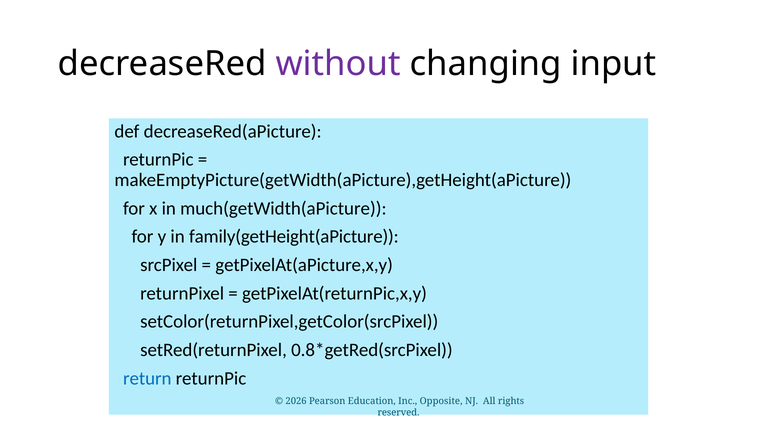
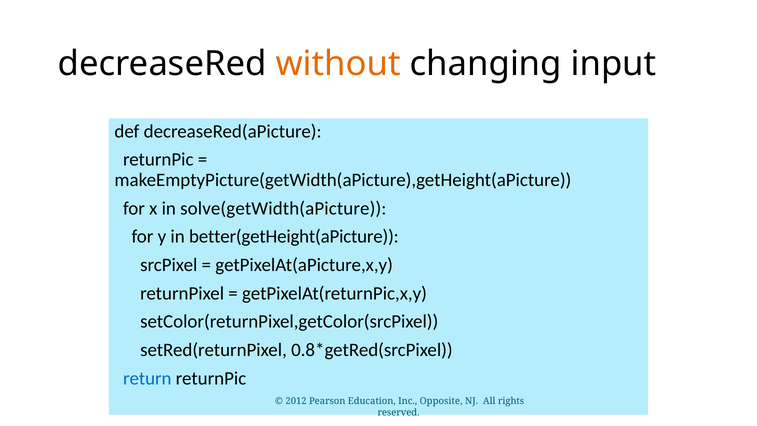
without colour: purple -> orange (338, 64)
much(getWidth(aPicture: much(getWidth(aPicture -> solve(getWidth(aPicture (283, 208)
family(getHeight(aPicture: family(getHeight(aPicture -> better(getHeight(aPicture (294, 237)
2026: 2026 -> 2012 (296, 401)
